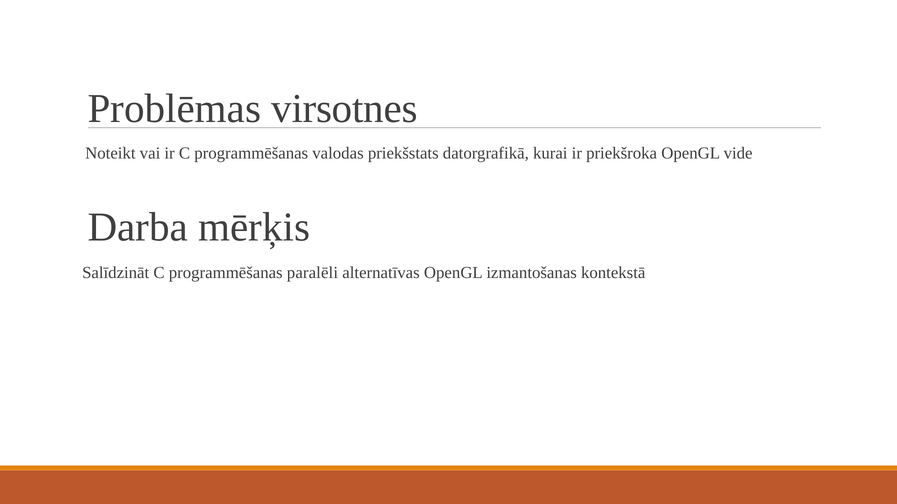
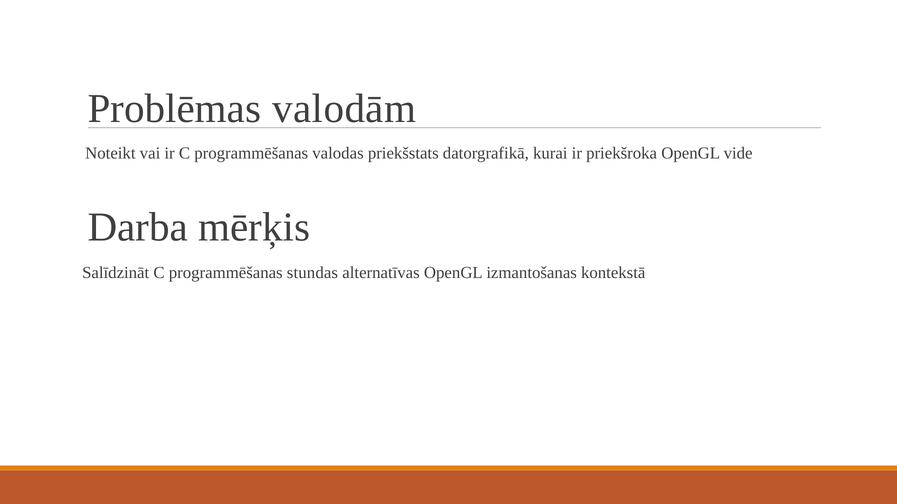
virsotnes: virsotnes -> valodām (344, 109)
paralēli: paralēli -> stundas (312, 273)
